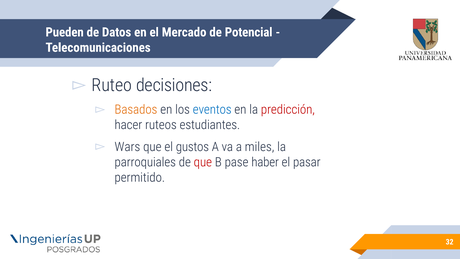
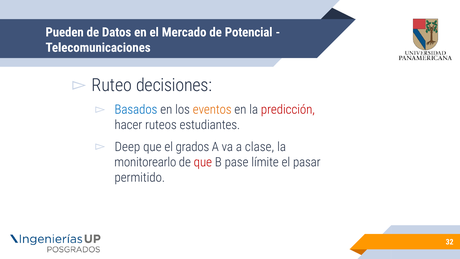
Basados colour: orange -> blue (136, 110)
eventos colour: blue -> orange (212, 110)
Wars: Wars -> Deep (127, 147)
gustos: gustos -> grados (192, 147)
miles: miles -> clase (260, 147)
parroquiales: parroquiales -> monitorearlo (145, 162)
haber: haber -> límite (265, 162)
